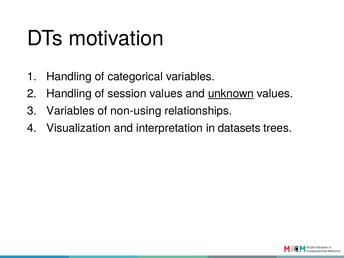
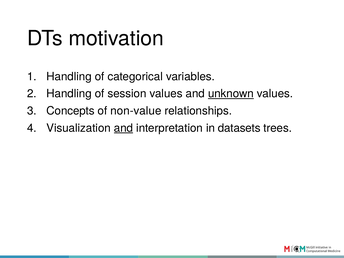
Variables: Variables -> Concepts (71, 111)
non-using: non-using -> non-value (136, 111)
and underline: none -> present (123, 128)
